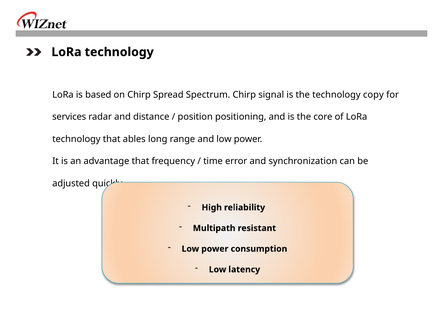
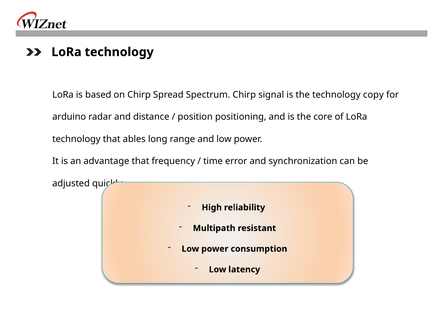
services: services -> arduino (69, 117)
